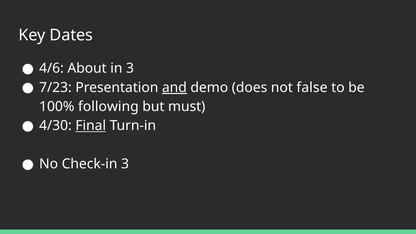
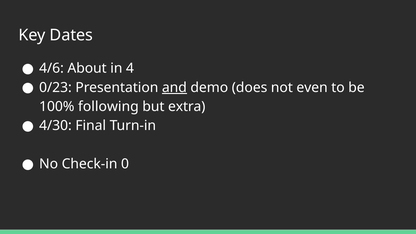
in 3: 3 -> 4 (130, 68)
7/23: 7/23 -> 0/23 (55, 87)
false: false -> even (312, 87)
must: must -> extra (187, 107)
Final underline: present -> none (91, 126)
Check-in 3: 3 -> 0 (125, 164)
